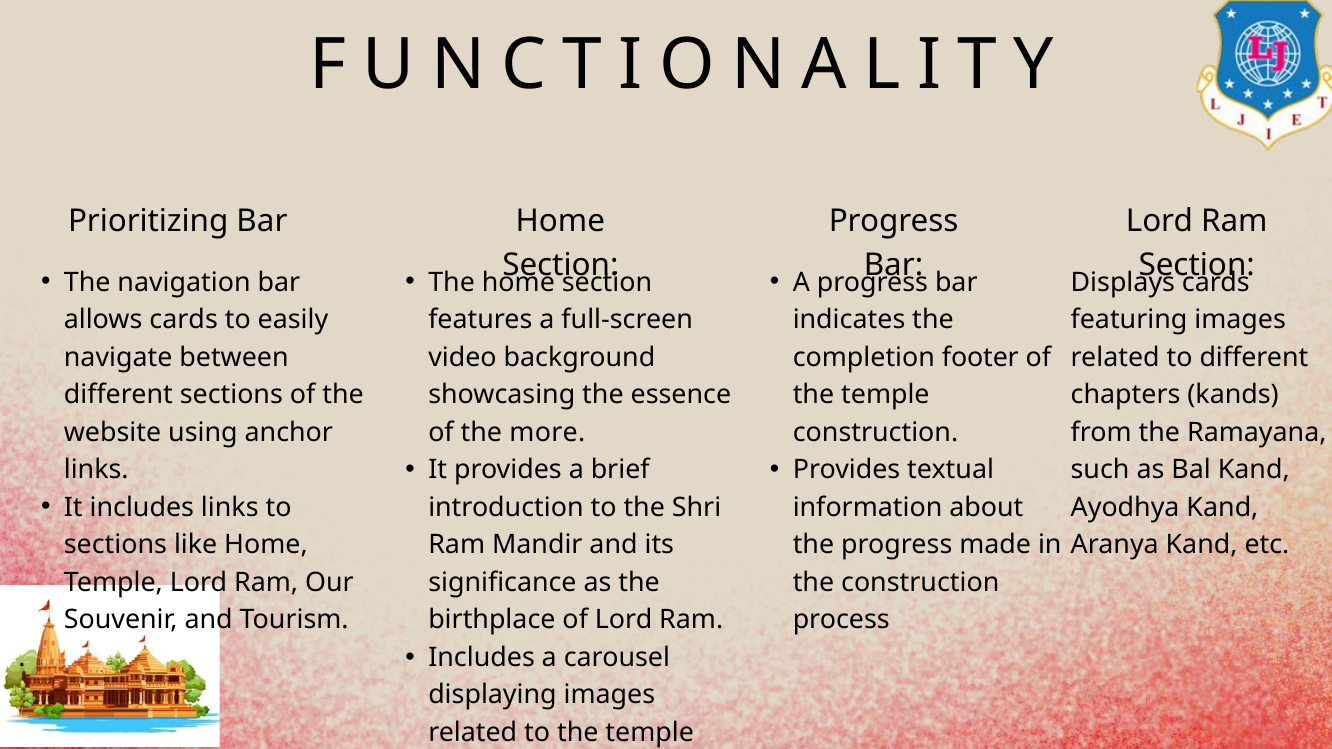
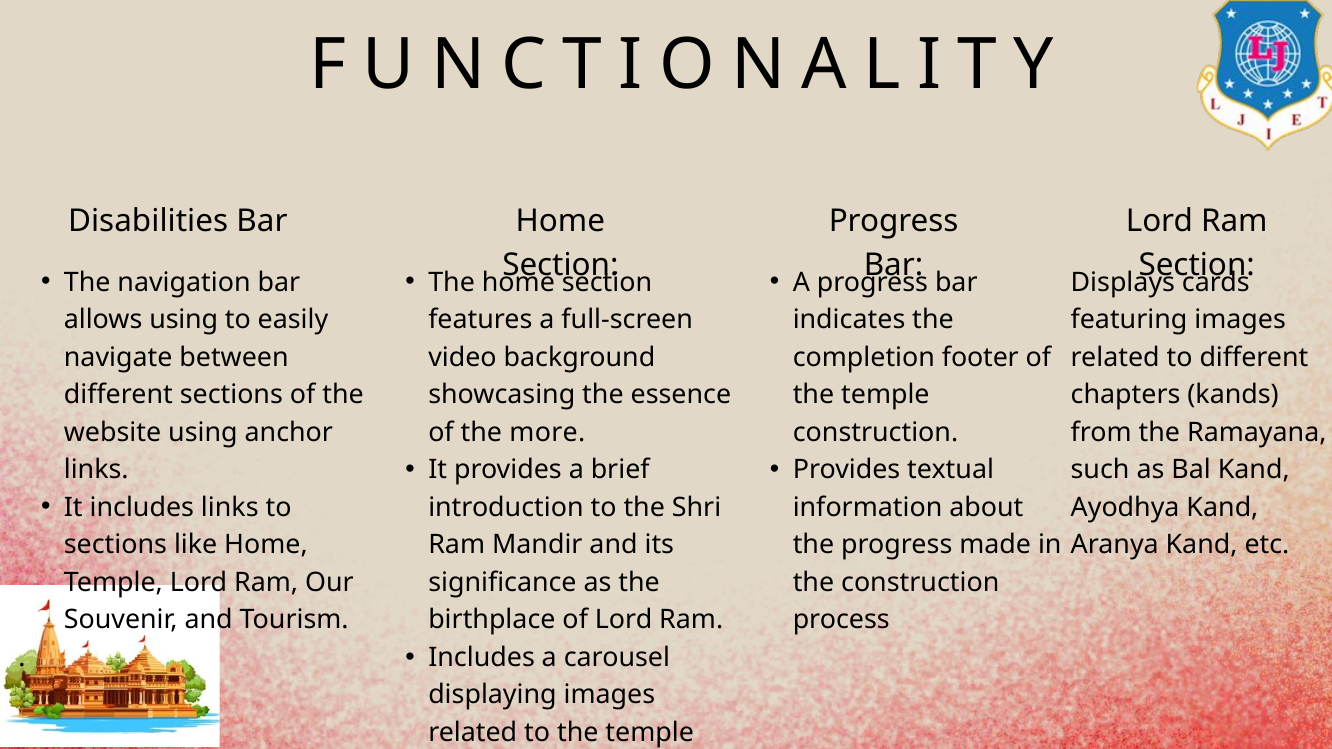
Prioritizing: Prioritizing -> Disabilities (148, 221)
allows cards: cards -> using (184, 320)
